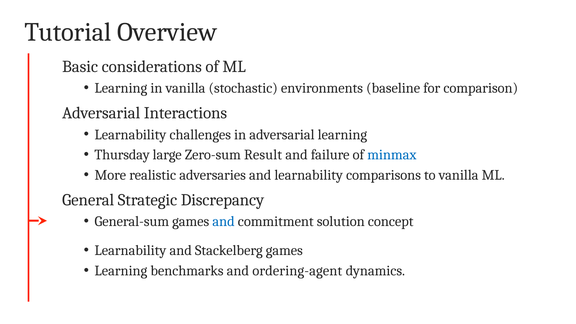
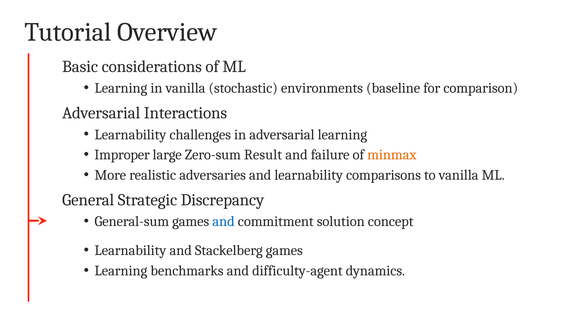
Thursday: Thursday -> Improper (122, 155)
minmax colour: blue -> orange (392, 155)
ordering-agent: ordering-agent -> difficulty-agent (297, 271)
